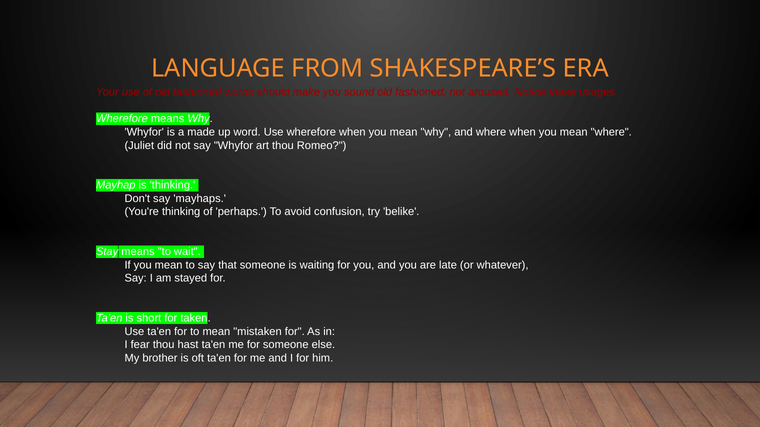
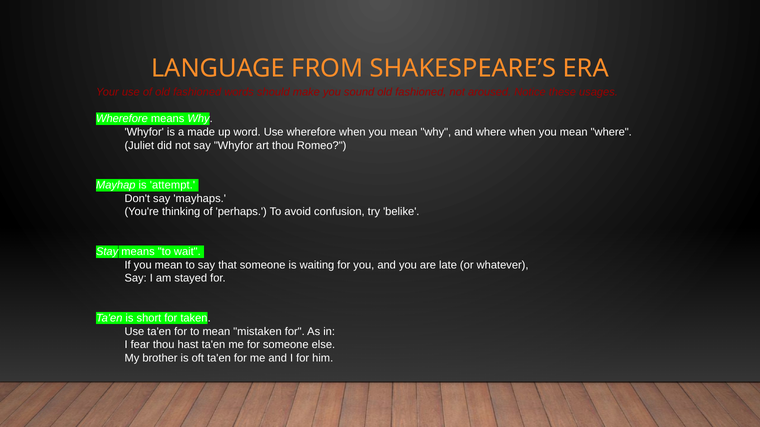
is thinking: thinking -> attempt (172, 185)
